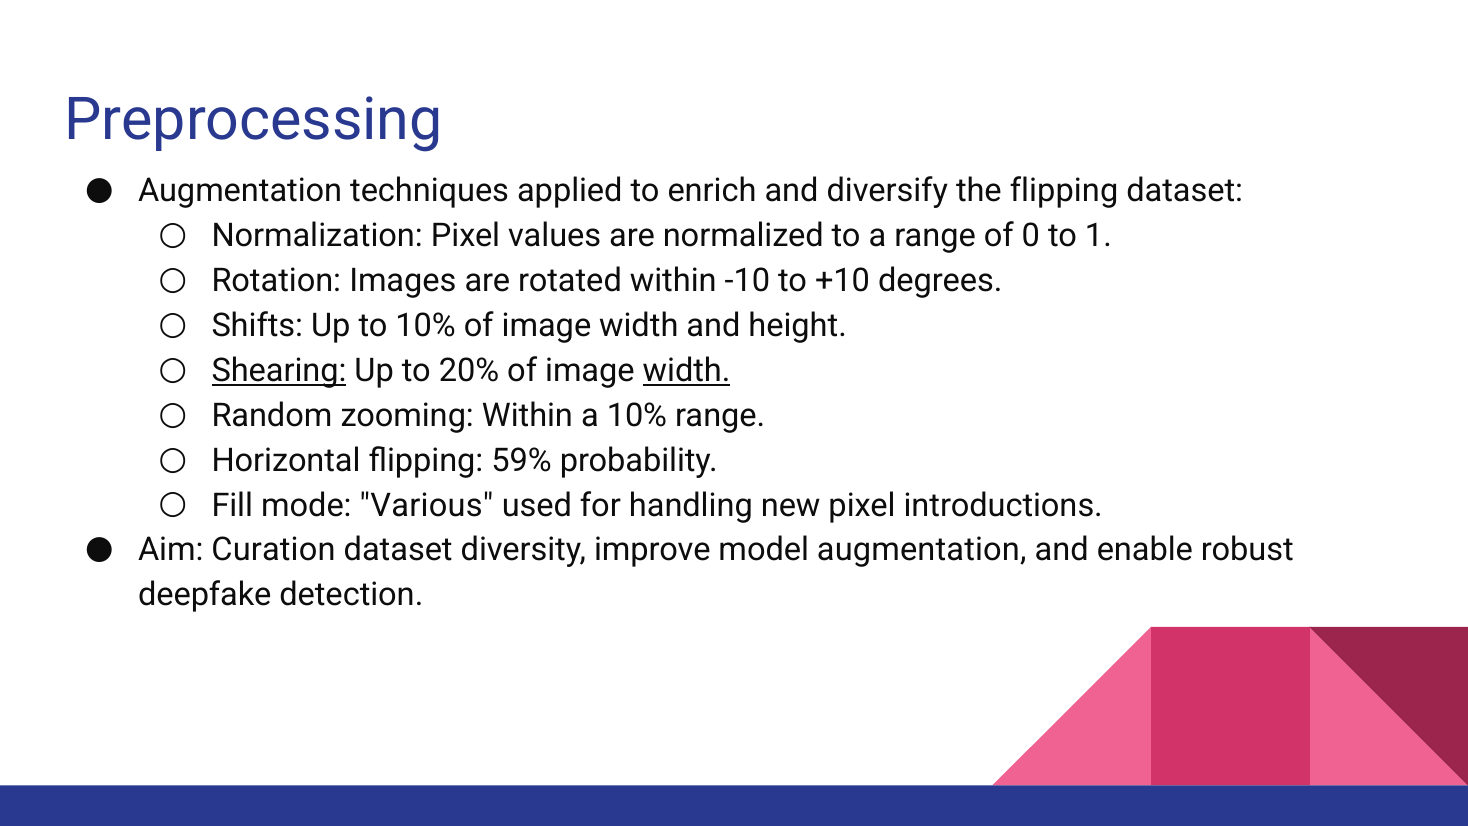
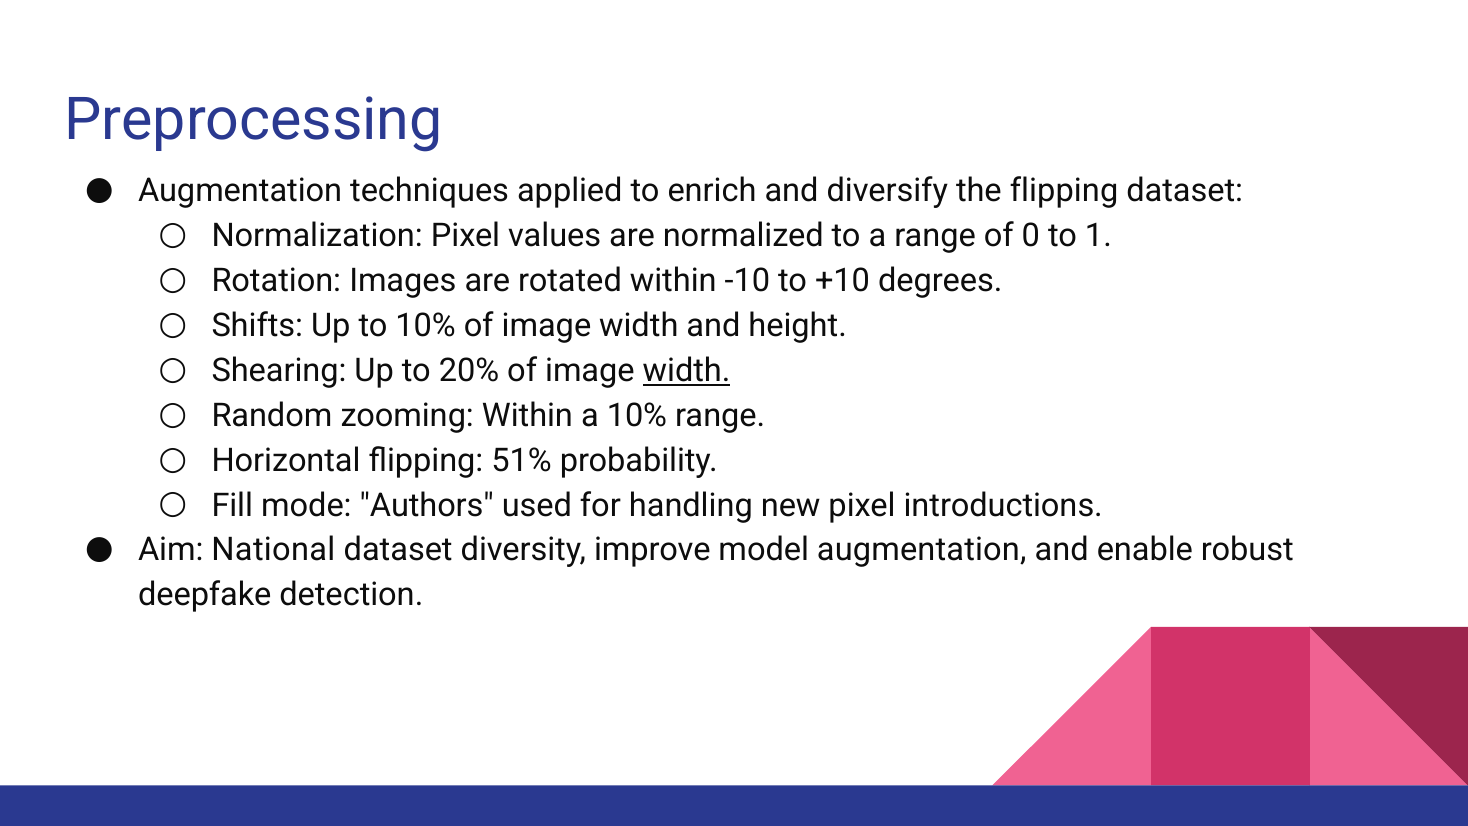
Shearing underline: present -> none (279, 370)
59%: 59% -> 51% (522, 460)
Various: Various -> Authors (427, 505)
Curation: Curation -> National (273, 550)
